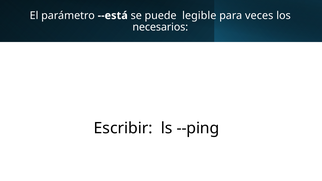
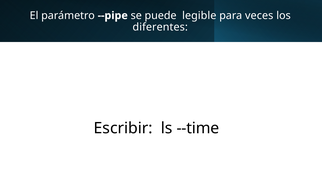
--está: --está -> --pipe (113, 16)
necesarios: necesarios -> diferentes (160, 27)
--ping: --ping -> --time (198, 128)
